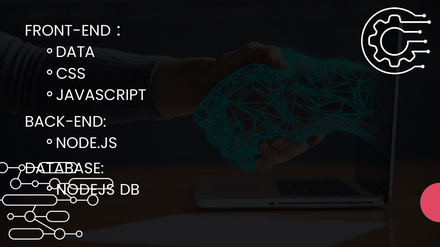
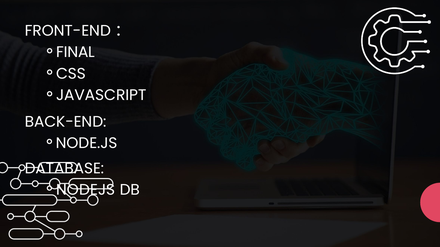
DATA: DATA -> FINAL (75, 52)
